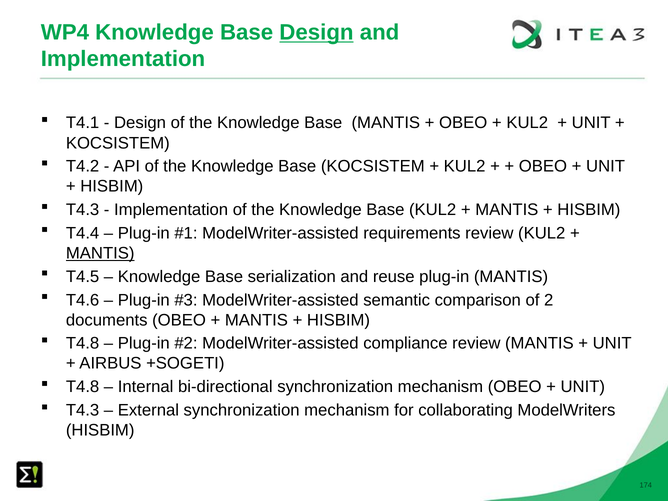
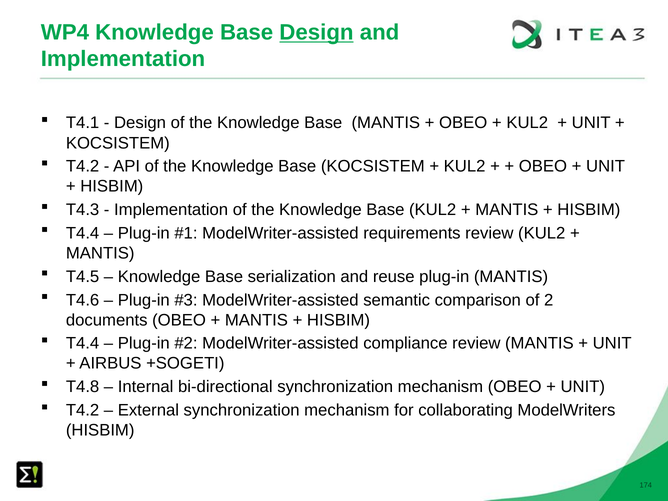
MANTIS underline: present -> none (100, 253)
T4.8: T4.8 -> T4.4 (83, 343)
T4.3: T4.3 -> T4.2 (83, 410)
